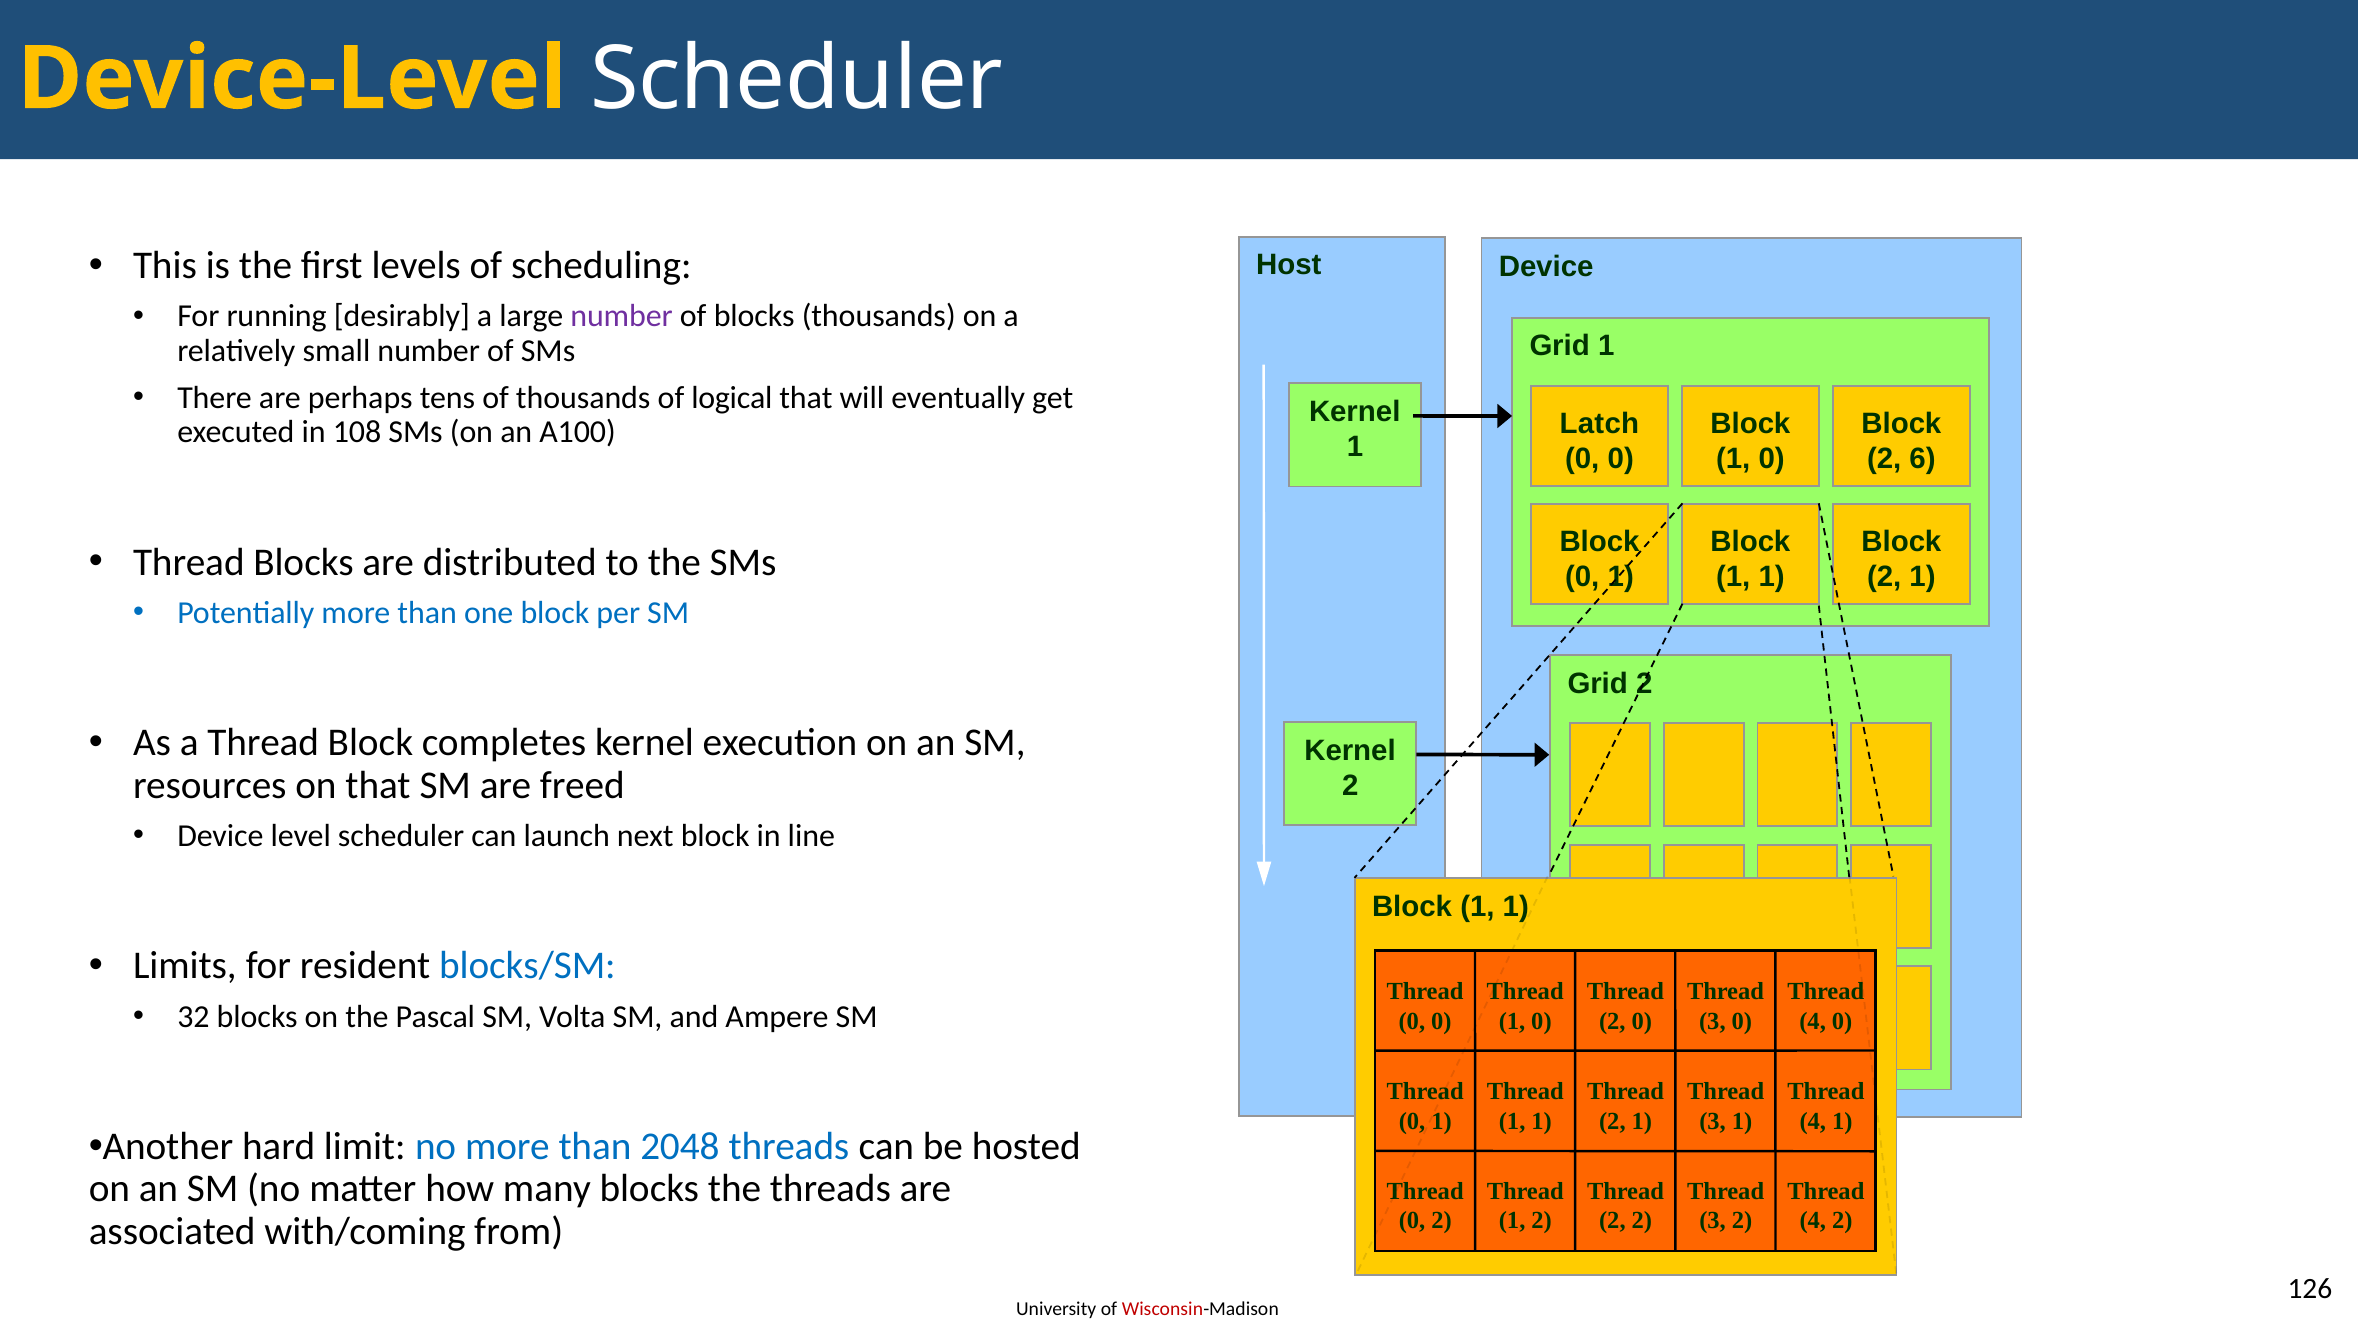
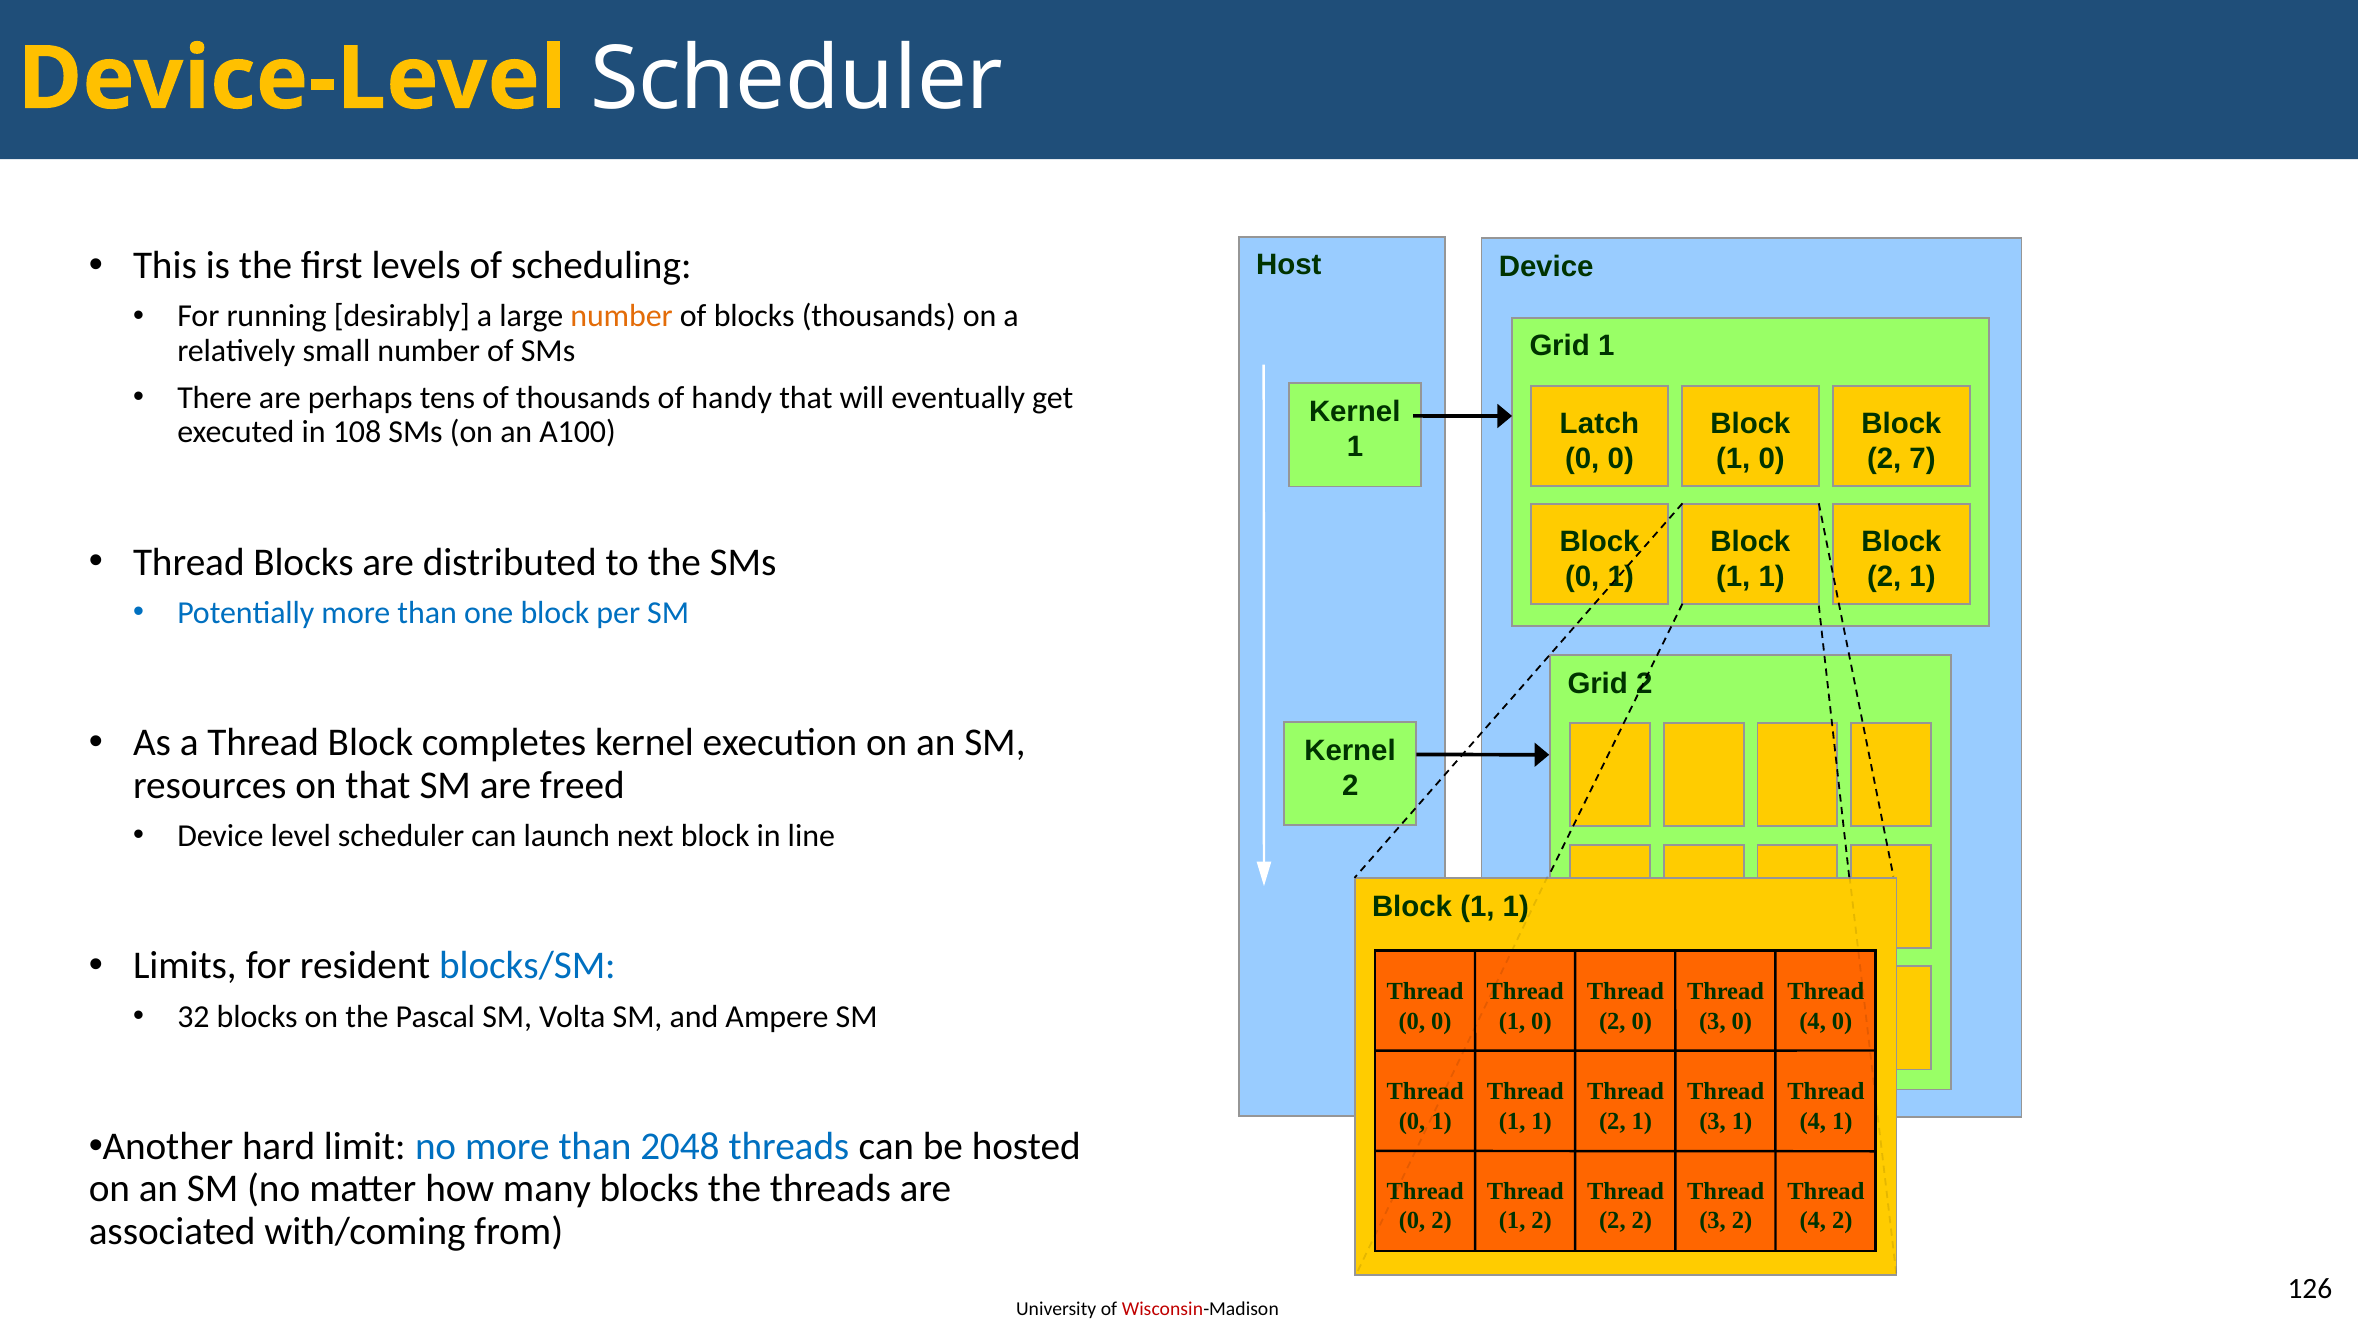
number colour: purple -> orange (622, 316)
logical: logical -> handy (732, 398)
6: 6 -> 7 (1923, 459)
